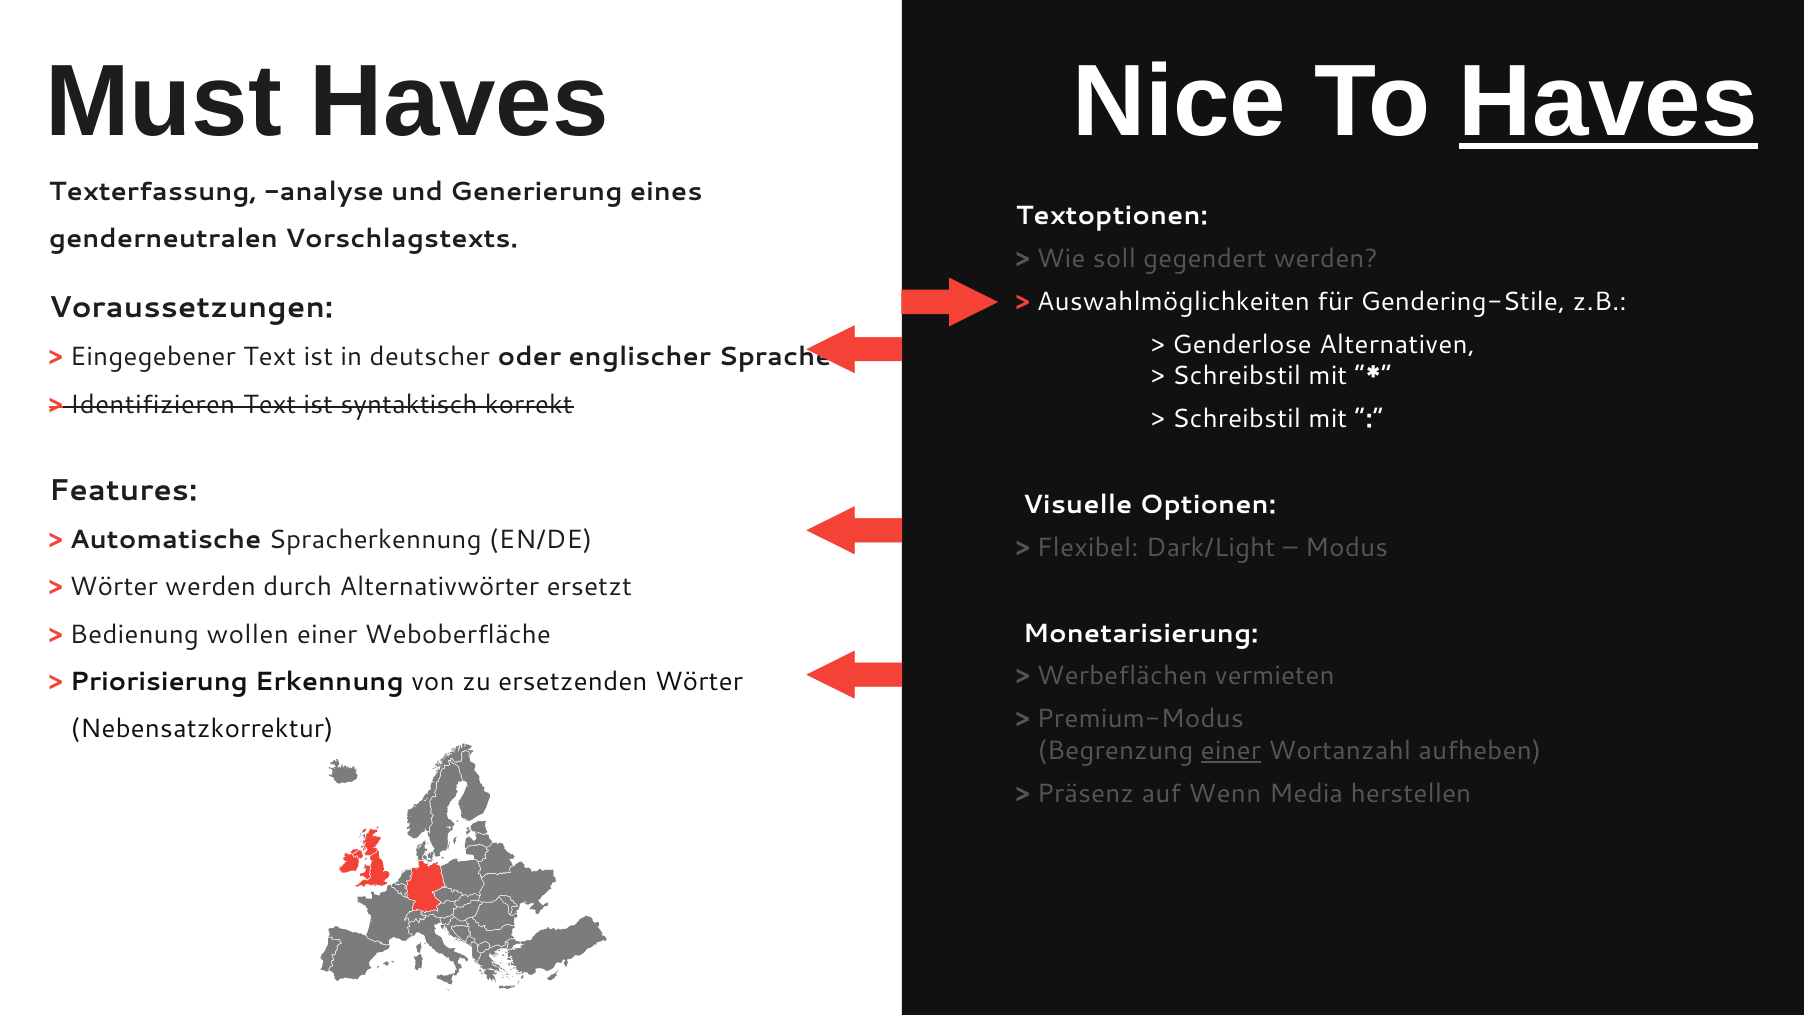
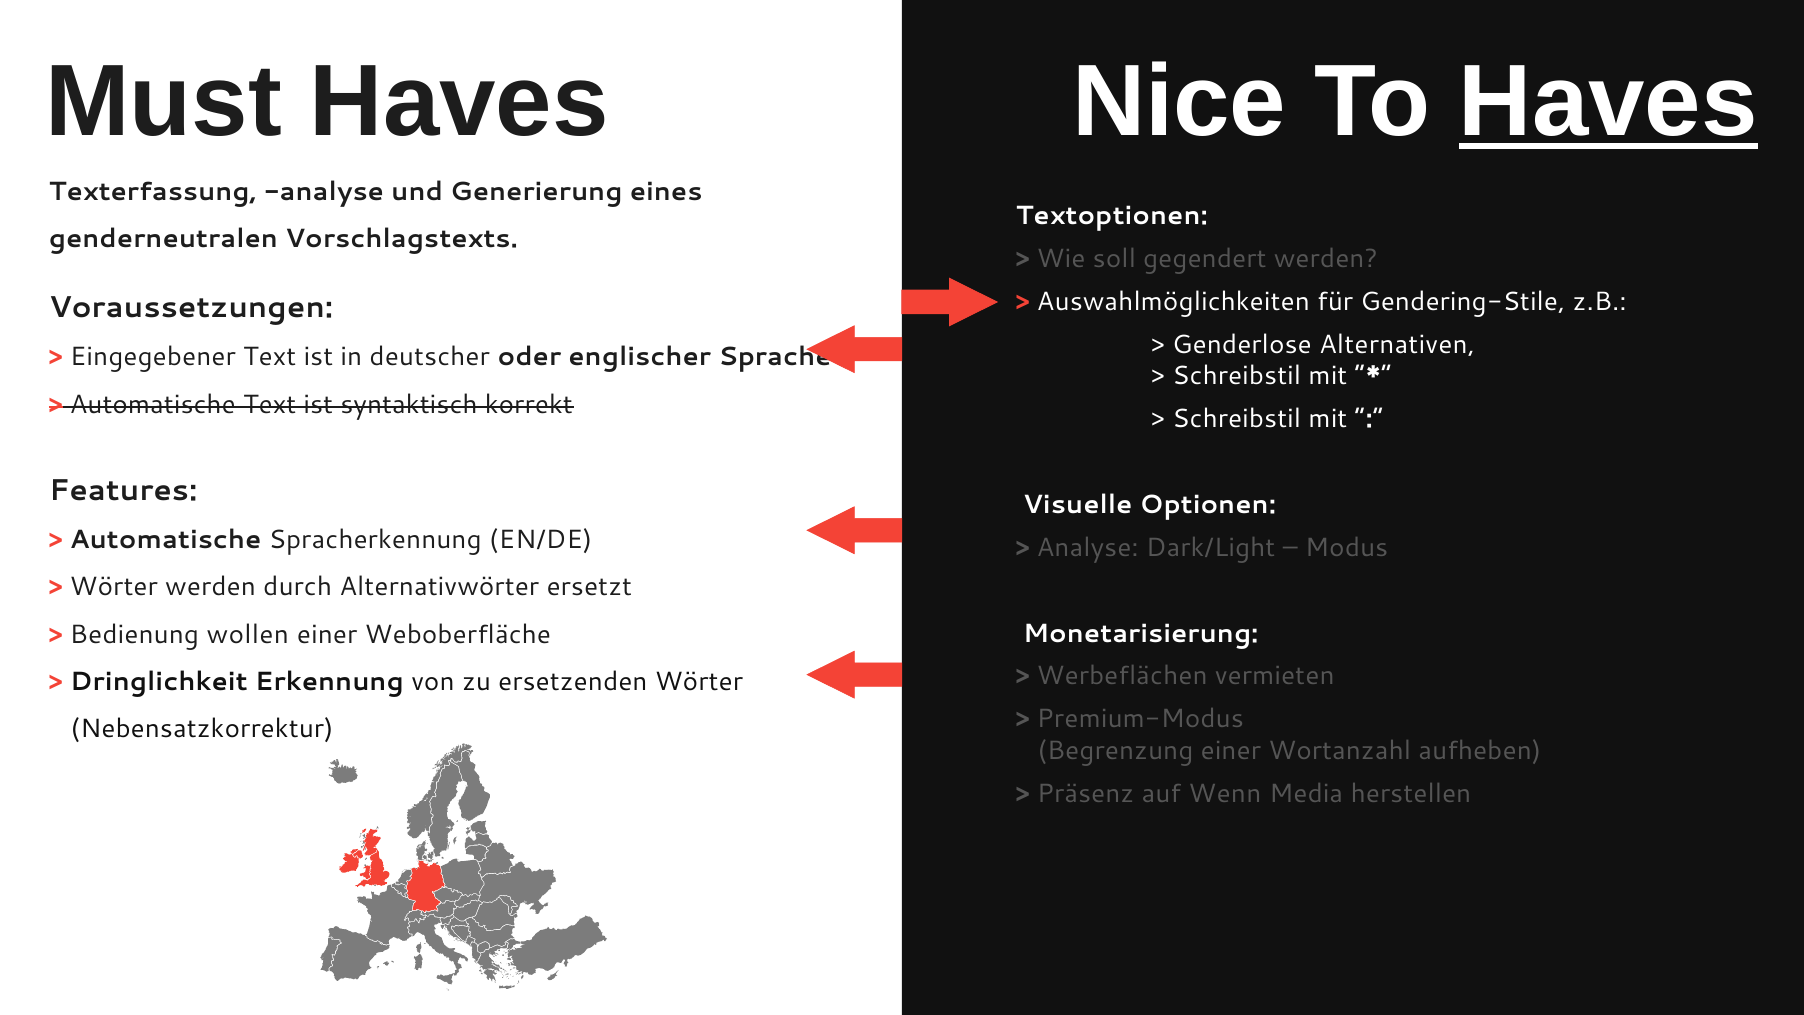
Identifizieren: Identifizieren -> Automatische (153, 404)
Flexibel: Flexibel -> Analyse (1088, 547)
Priorisierung: Priorisierung -> Dringlichkeit (159, 682)
einer underline: present -> none (1231, 751)
